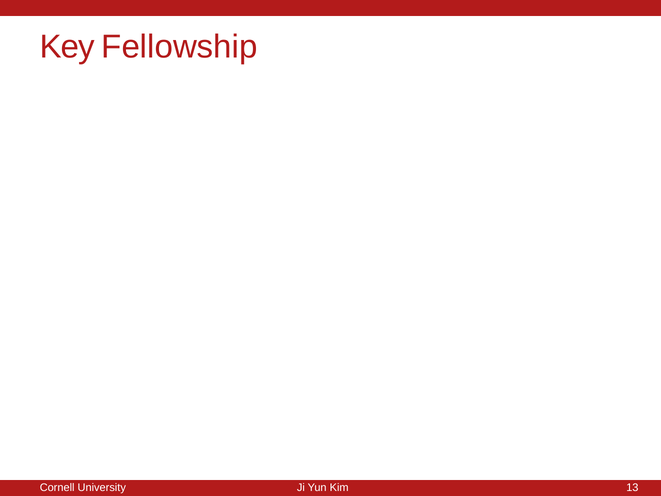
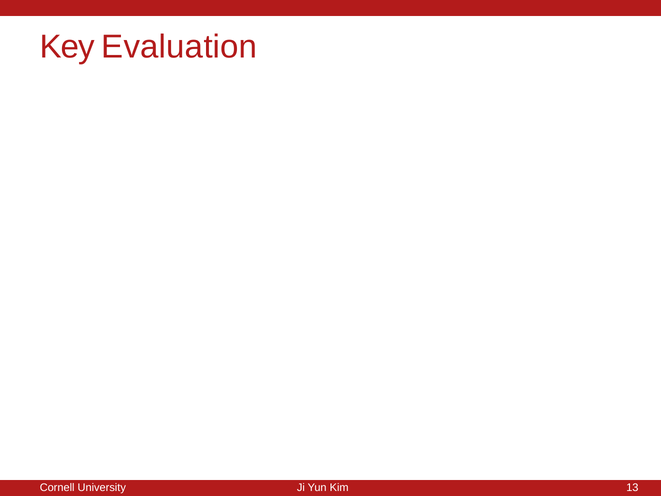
Fellowship: Fellowship -> Evaluation (179, 47)
